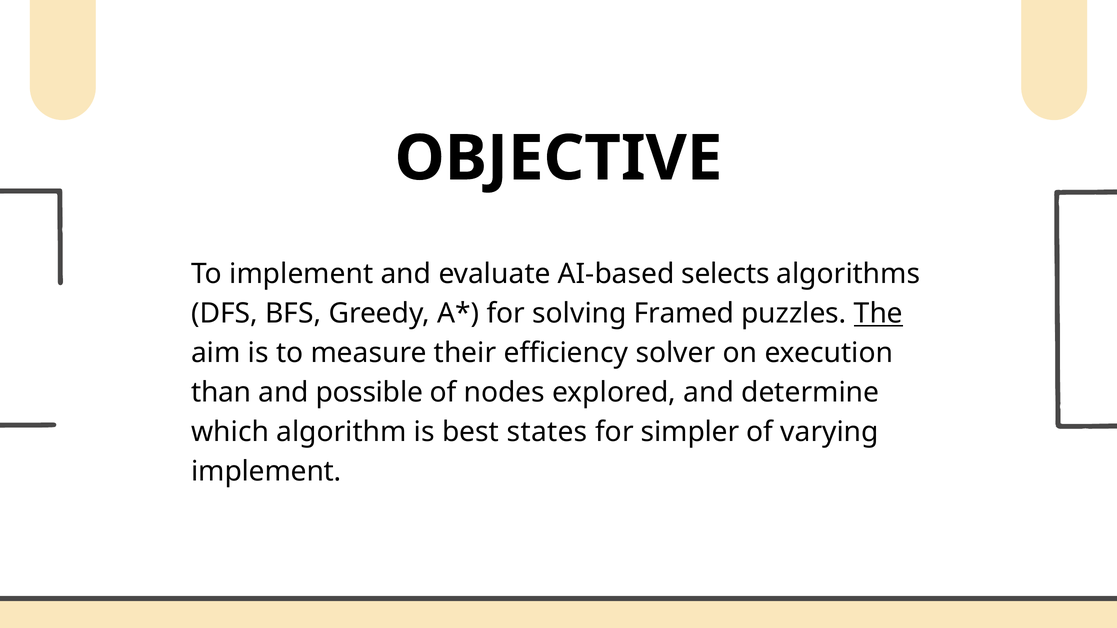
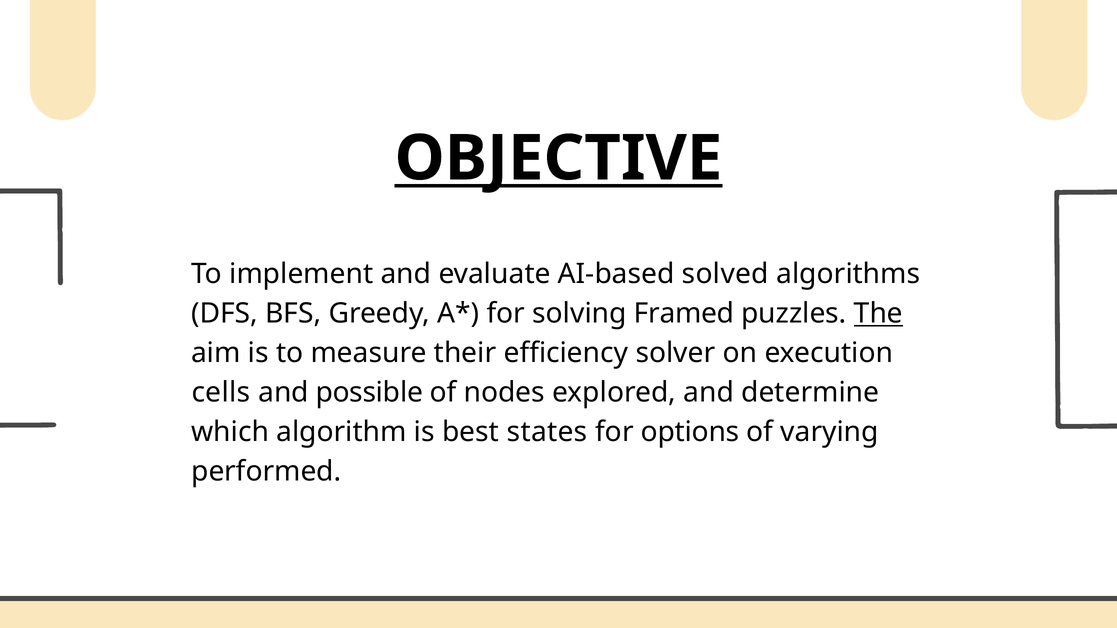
OBJECTIVE underline: none -> present (558, 159)
selects: selects -> solved (725, 274)
than: than -> cells (221, 393)
simpler: simpler -> options (690, 432)
implement: implement -> performed (266, 472)
